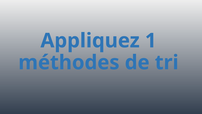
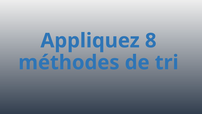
1: 1 -> 8 (151, 41)
